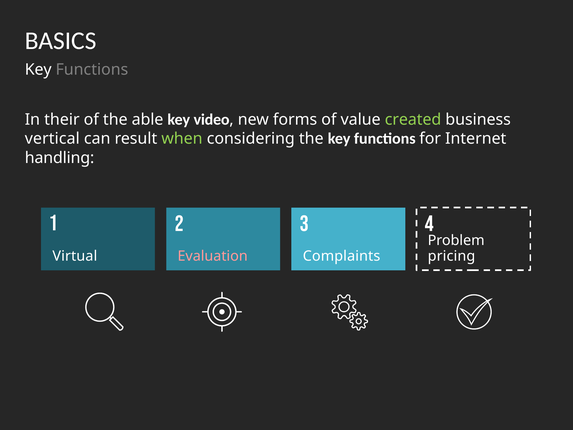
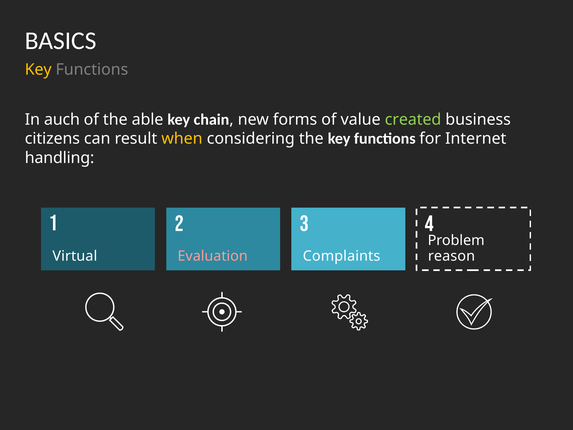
Key colour: white -> yellow (38, 69)
their: their -> auch (62, 119)
video: video -> chain (211, 119)
vertical: vertical -> citizens (52, 139)
when colour: light green -> yellow (182, 139)
pricing: pricing -> reason (451, 256)
